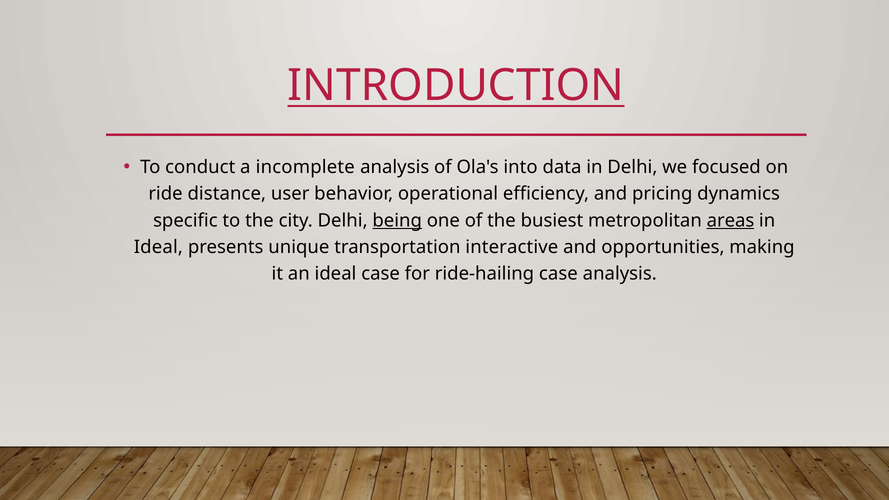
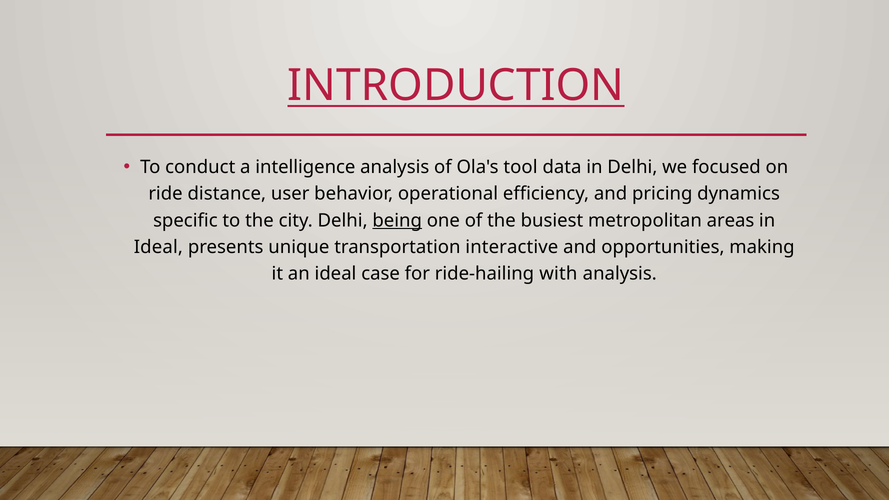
incomplete: incomplete -> intelligence (305, 167)
into: into -> tool (520, 167)
areas underline: present -> none (731, 220)
ride-hailing case: case -> with (558, 274)
